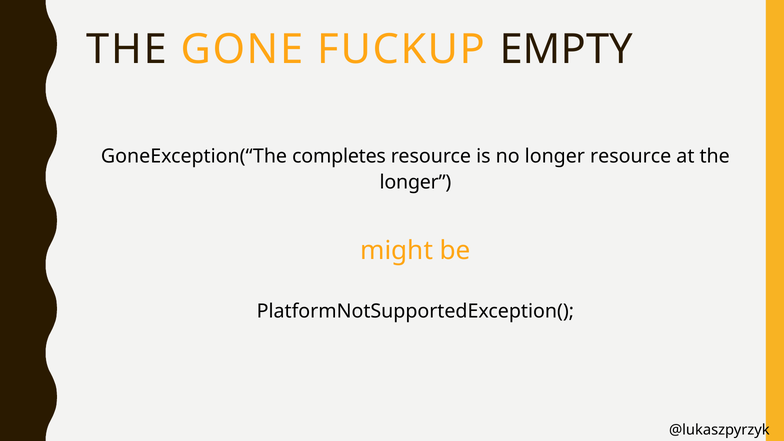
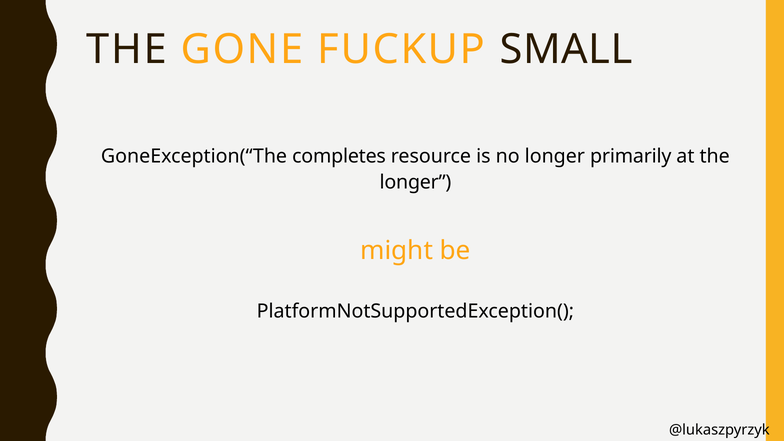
EMPTY: EMPTY -> SMALL (566, 50)
longer resource: resource -> primarily (631, 156)
